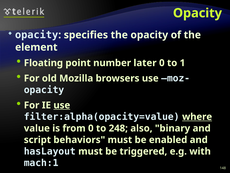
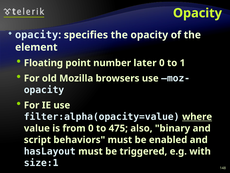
use underline: present -> none (62, 105)
248: 248 -> 475 (118, 128)
mach:1: mach:1 -> size:1 (41, 162)
